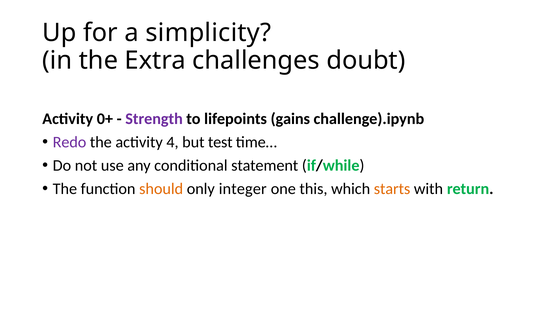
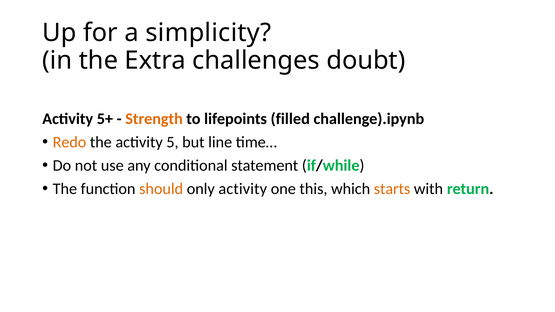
0+: 0+ -> 5+ (105, 119)
Strength colour: purple -> orange (154, 119)
gains: gains -> filled (290, 119)
Redo colour: purple -> orange (70, 142)
4: 4 -> 5 (172, 142)
test: test -> line (220, 142)
only integer: integer -> activity (243, 189)
